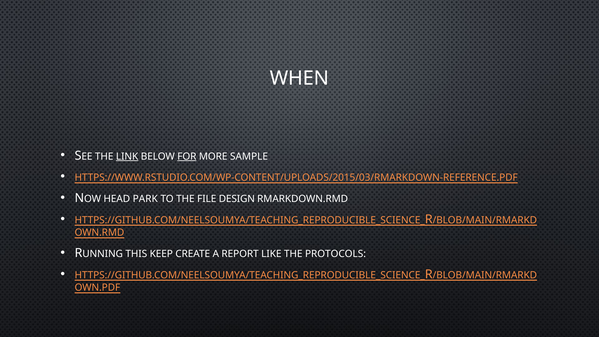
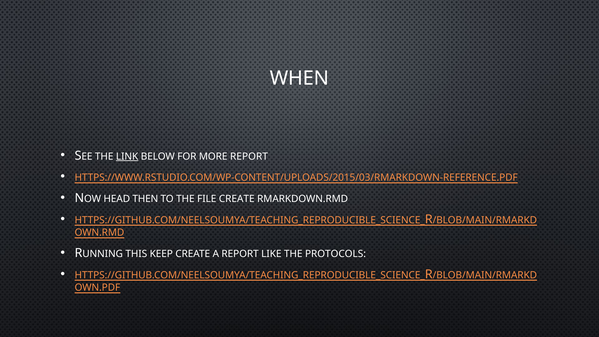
FOR underline: present -> none (187, 156)
MORE SAMPLE: SAMPLE -> REPORT (249, 156)
PARK: PARK -> THEN (145, 199)
FILE DESIGN: DESIGN -> CREATE (237, 199)
